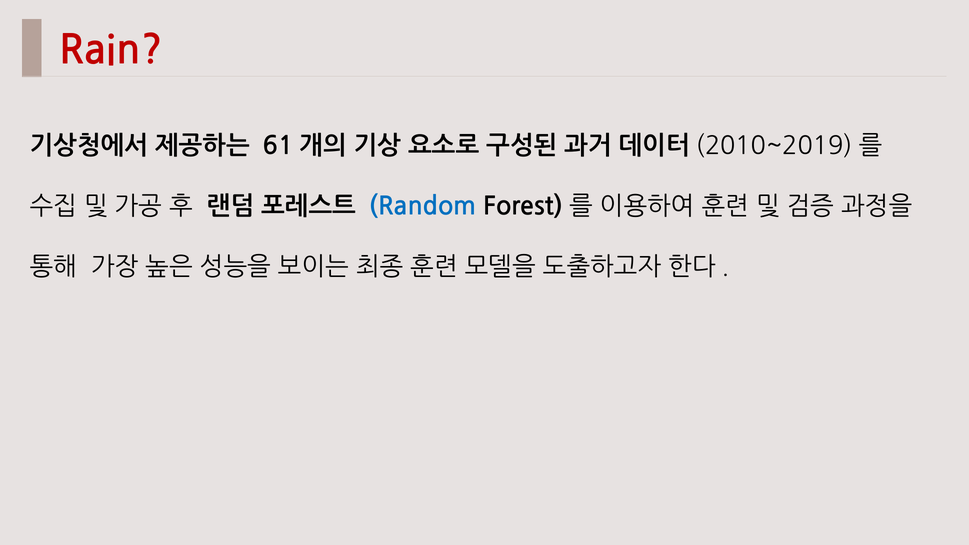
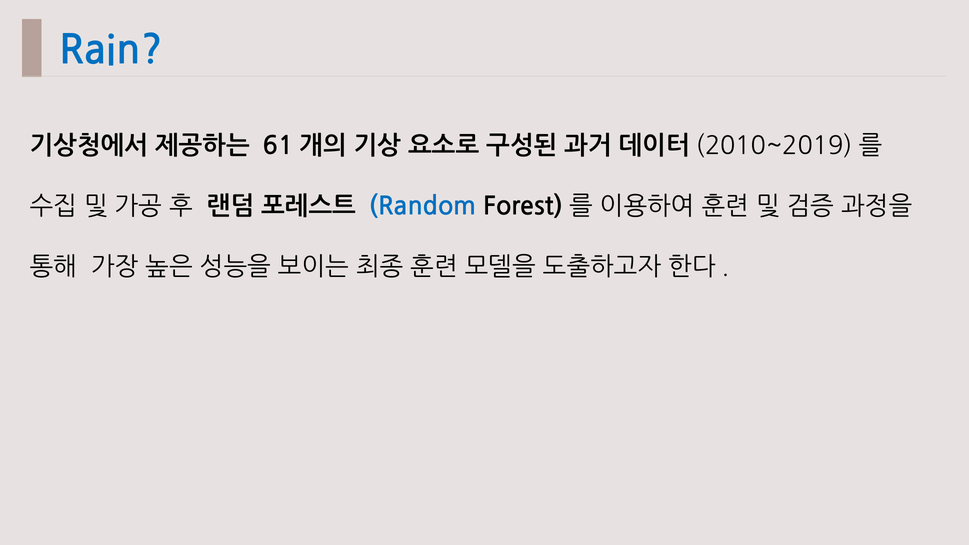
Rain colour: red -> blue (111, 51)
